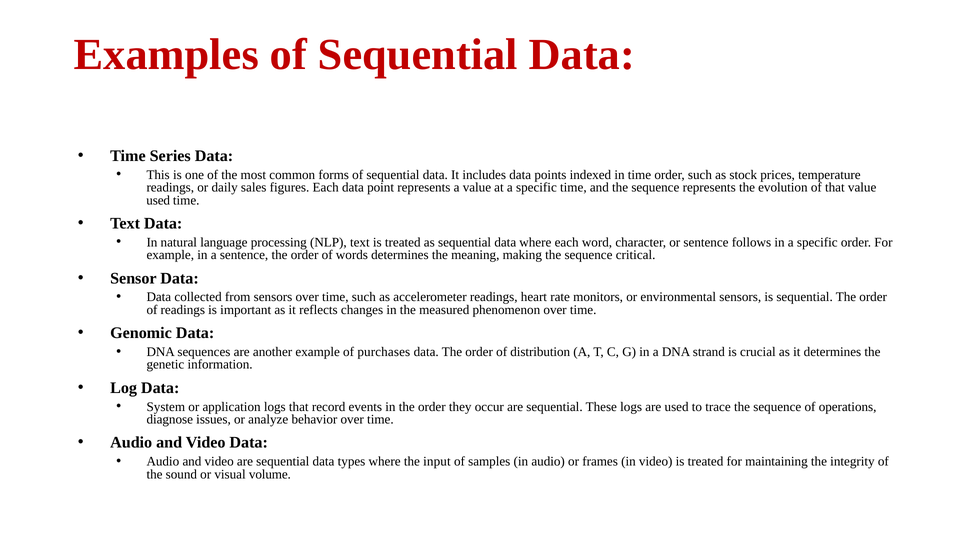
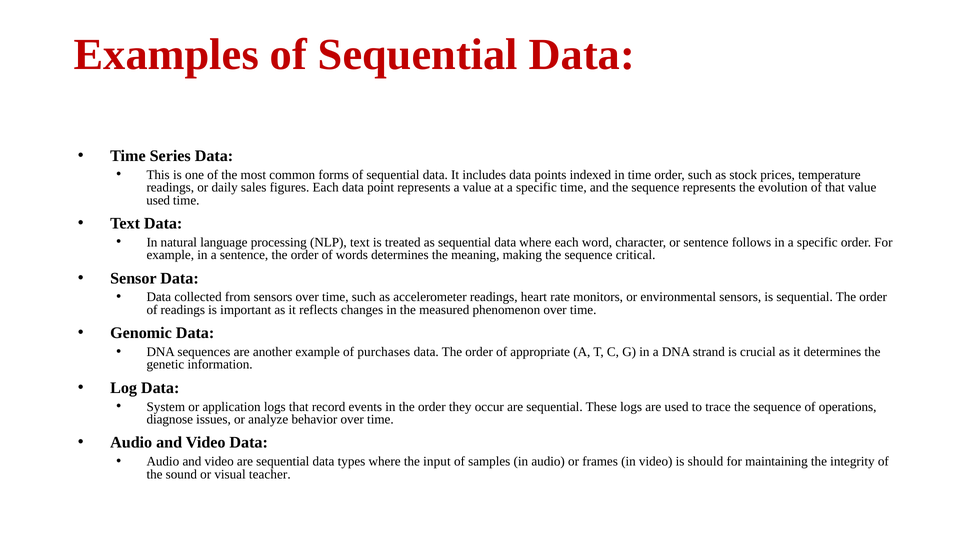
distribution: distribution -> appropriate (540, 352)
video is treated: treated -> should (705, 462)
volume: volume -> teacher (270, 474)
